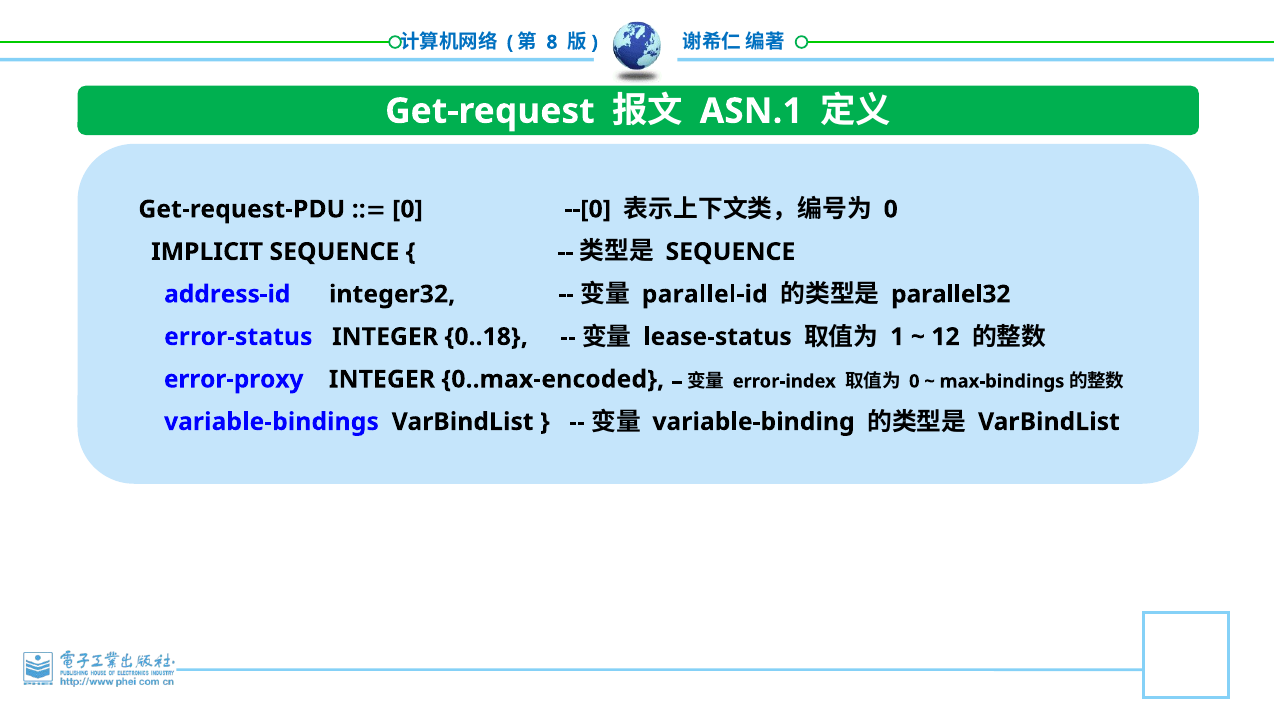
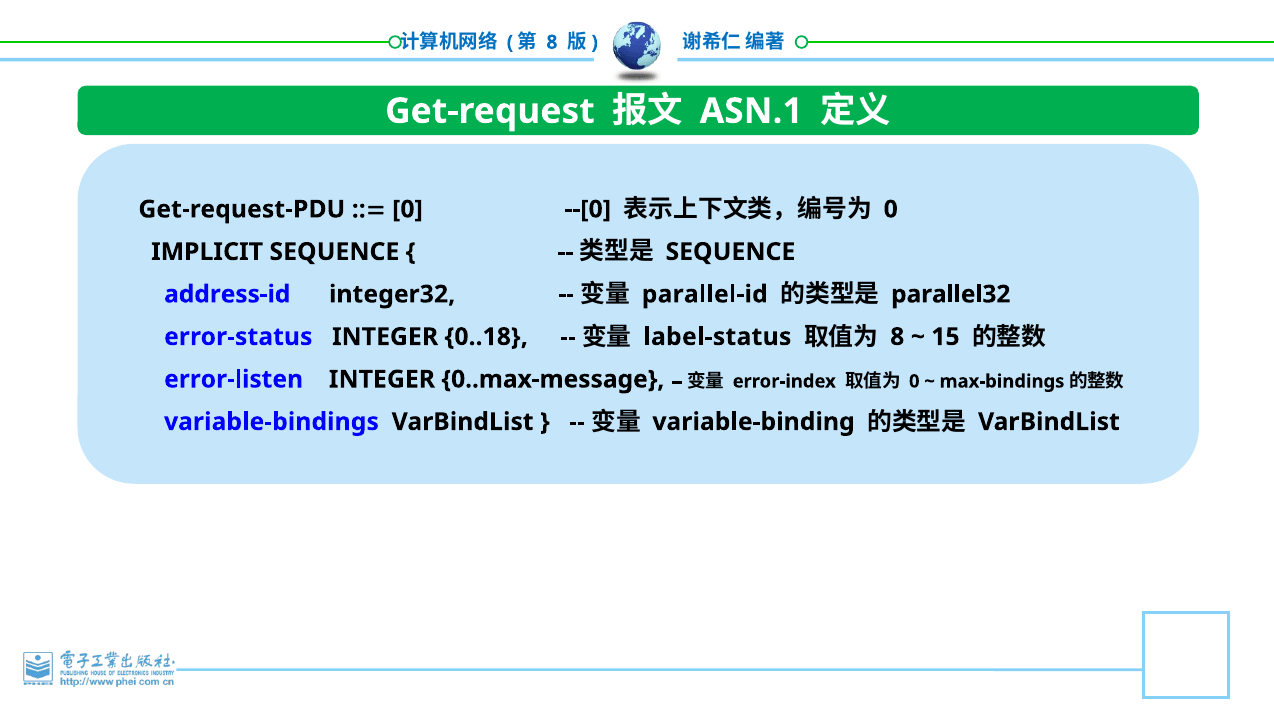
lease-status: lease-status -> label-status (717, 337)
1: 1 -> 8 (897, 337)
12: 12 -> 15 (945, 337)
error-proxy: error-proxy -> error-listen (234, 379)
0..max-encoded: 0..max-encoded -> 0..max-message (553, 379)
